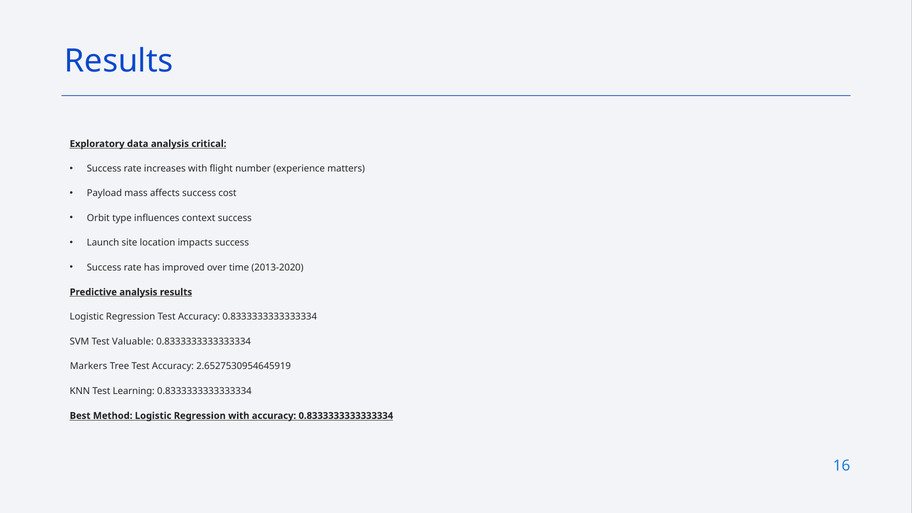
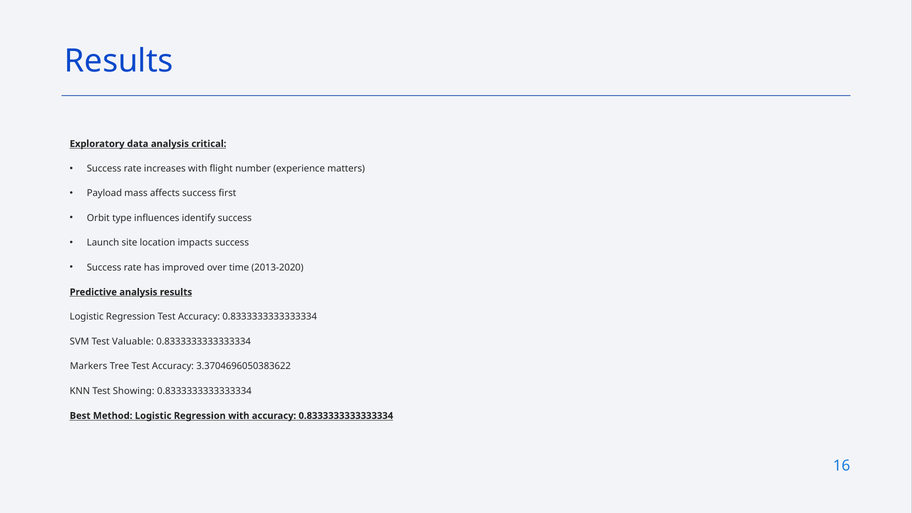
cost: cost -> first (227, 193)
context: context -> identify (199, 218)
2.6527530954645919: 2.6527530954645919 -> 3.3704696050383622 (244, 366)
Learning: Learning -> Showing (134, 391)
